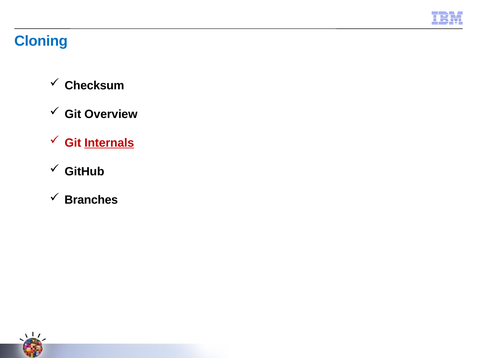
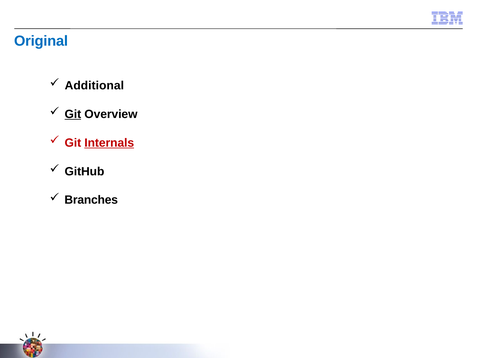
Cloning: Cloning -> Original (41, 41)
Checksum: Checksum -> Additional (94, 85)
Git underline: none -> present (73, 114)
